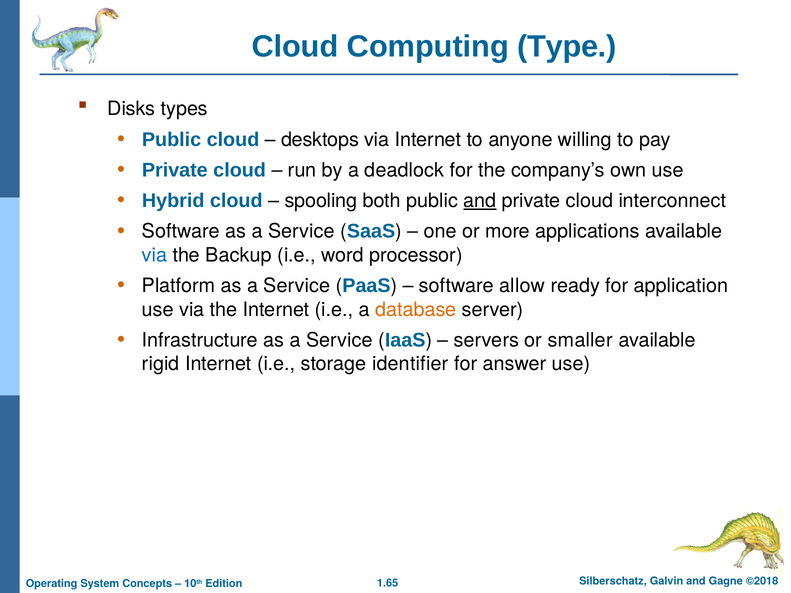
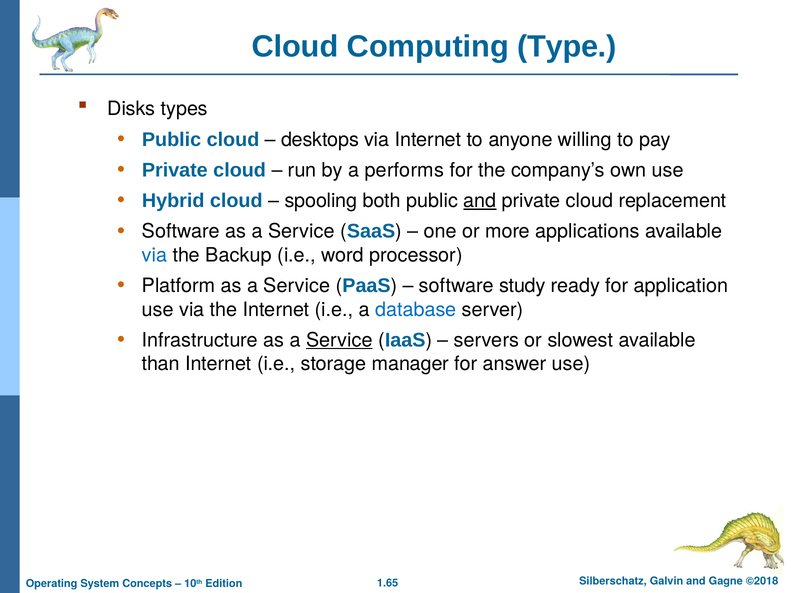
deadlock: deadlock -> performs (404, 170)
interconnect: interconnect -> replacement (672, 201)
allow: allow -> study (522, 286)
database colour: orange -> blue (416, 310)
Service underline: none -> present (339, 340)
smaller: smaller -> slowest (580, 340)
rigid: rigid -> than (161, 364)
identifier: identifier -> manager (410, 364)
